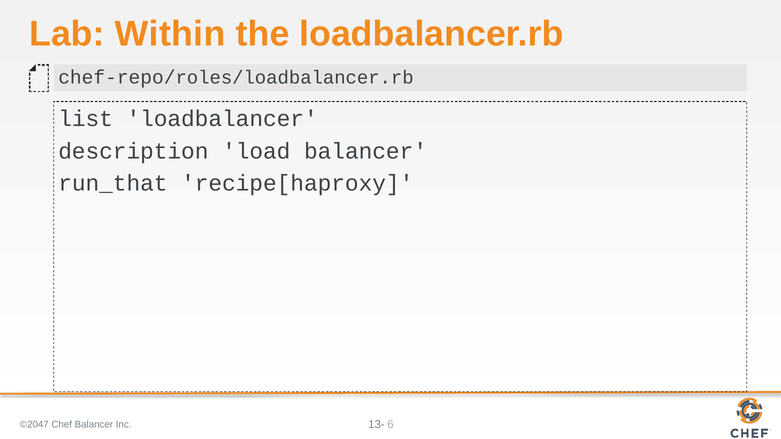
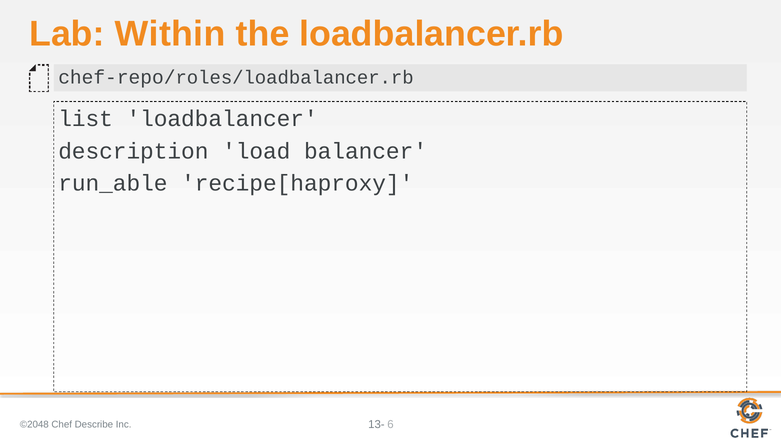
run_that: run_that -> run_able (113, 184)
©2047: ©2047 -> ©2048 (34, 425)
Chef Balancer: Balancer -> Describe (94, 425)
